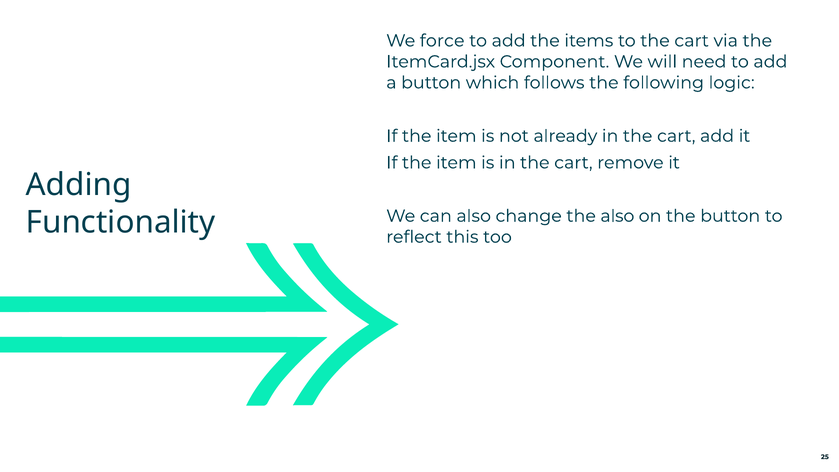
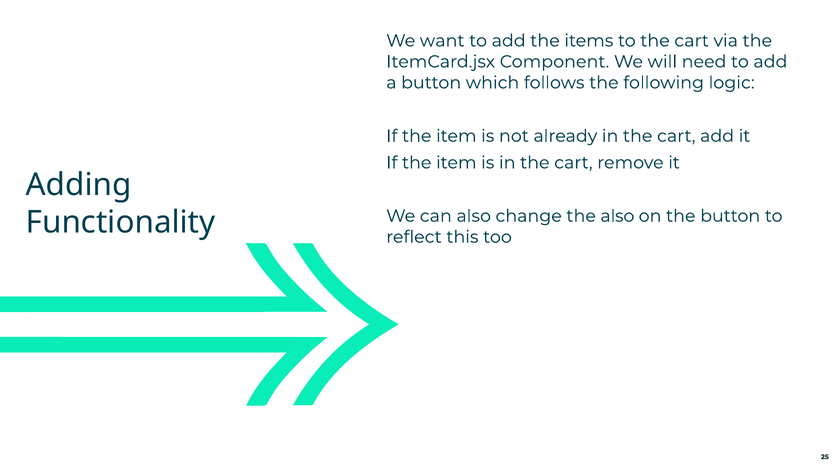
force: force -> want (442, 41)
